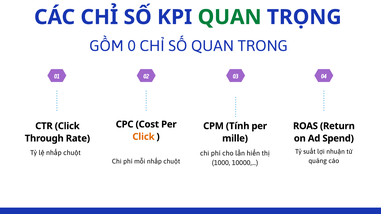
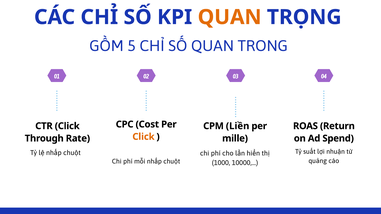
QUAN colour: green -> orange (230, 17)
0: 0 -> 5 (132, 46)
Tính: Tính -> Liền (238, 126)
